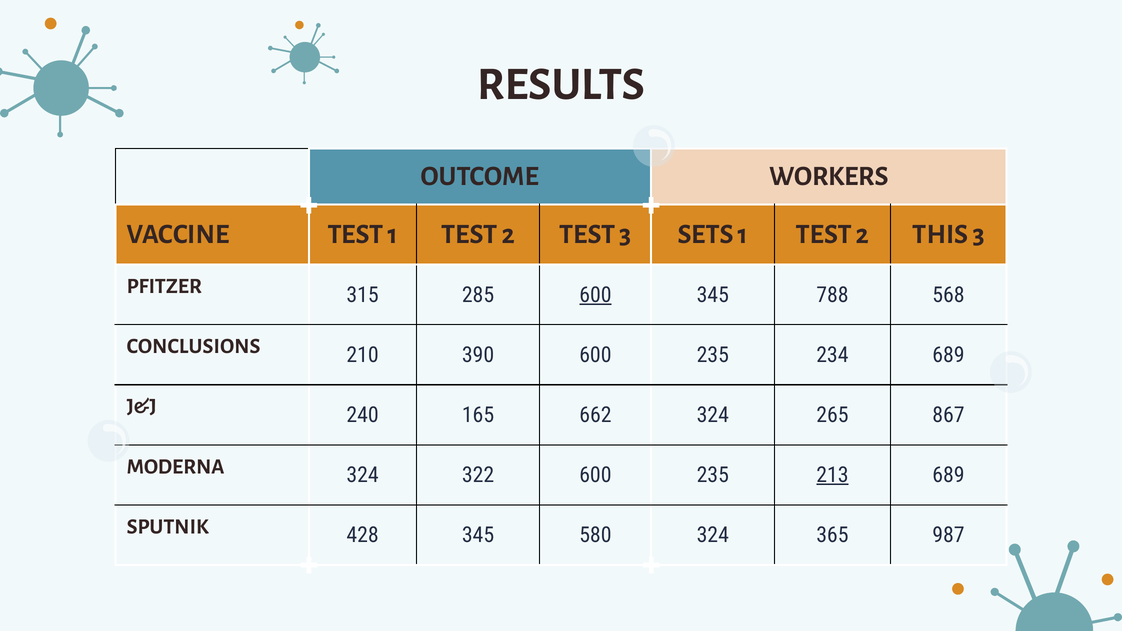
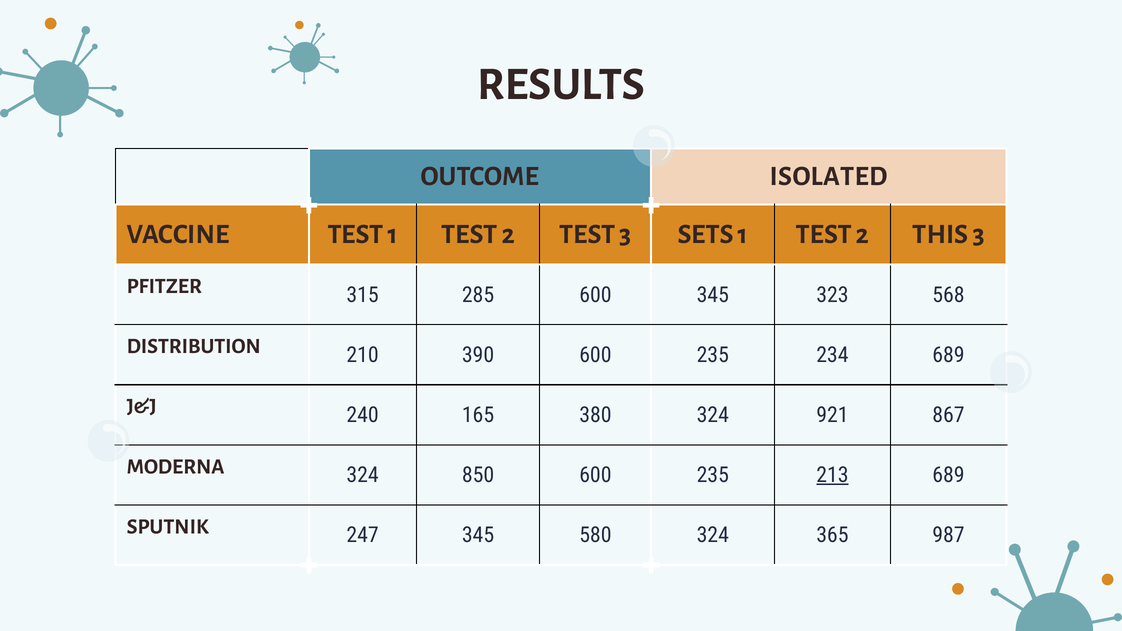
WORKERS: WORKERS -> ISOLATED (829, 176)
600 underline: present -> none (595, 295)
788: 788 -> 323 (832, 295)
CONCLUSIONS: CONCLUSIONS -> DISTRIBUTION (194, 346)
662: 662 -> 380 (595, 415)
265: 265 -> 921 (832, 415)
322: 322 -> 850 (478, 475)
428: 428 -> 247 (363, 535)
